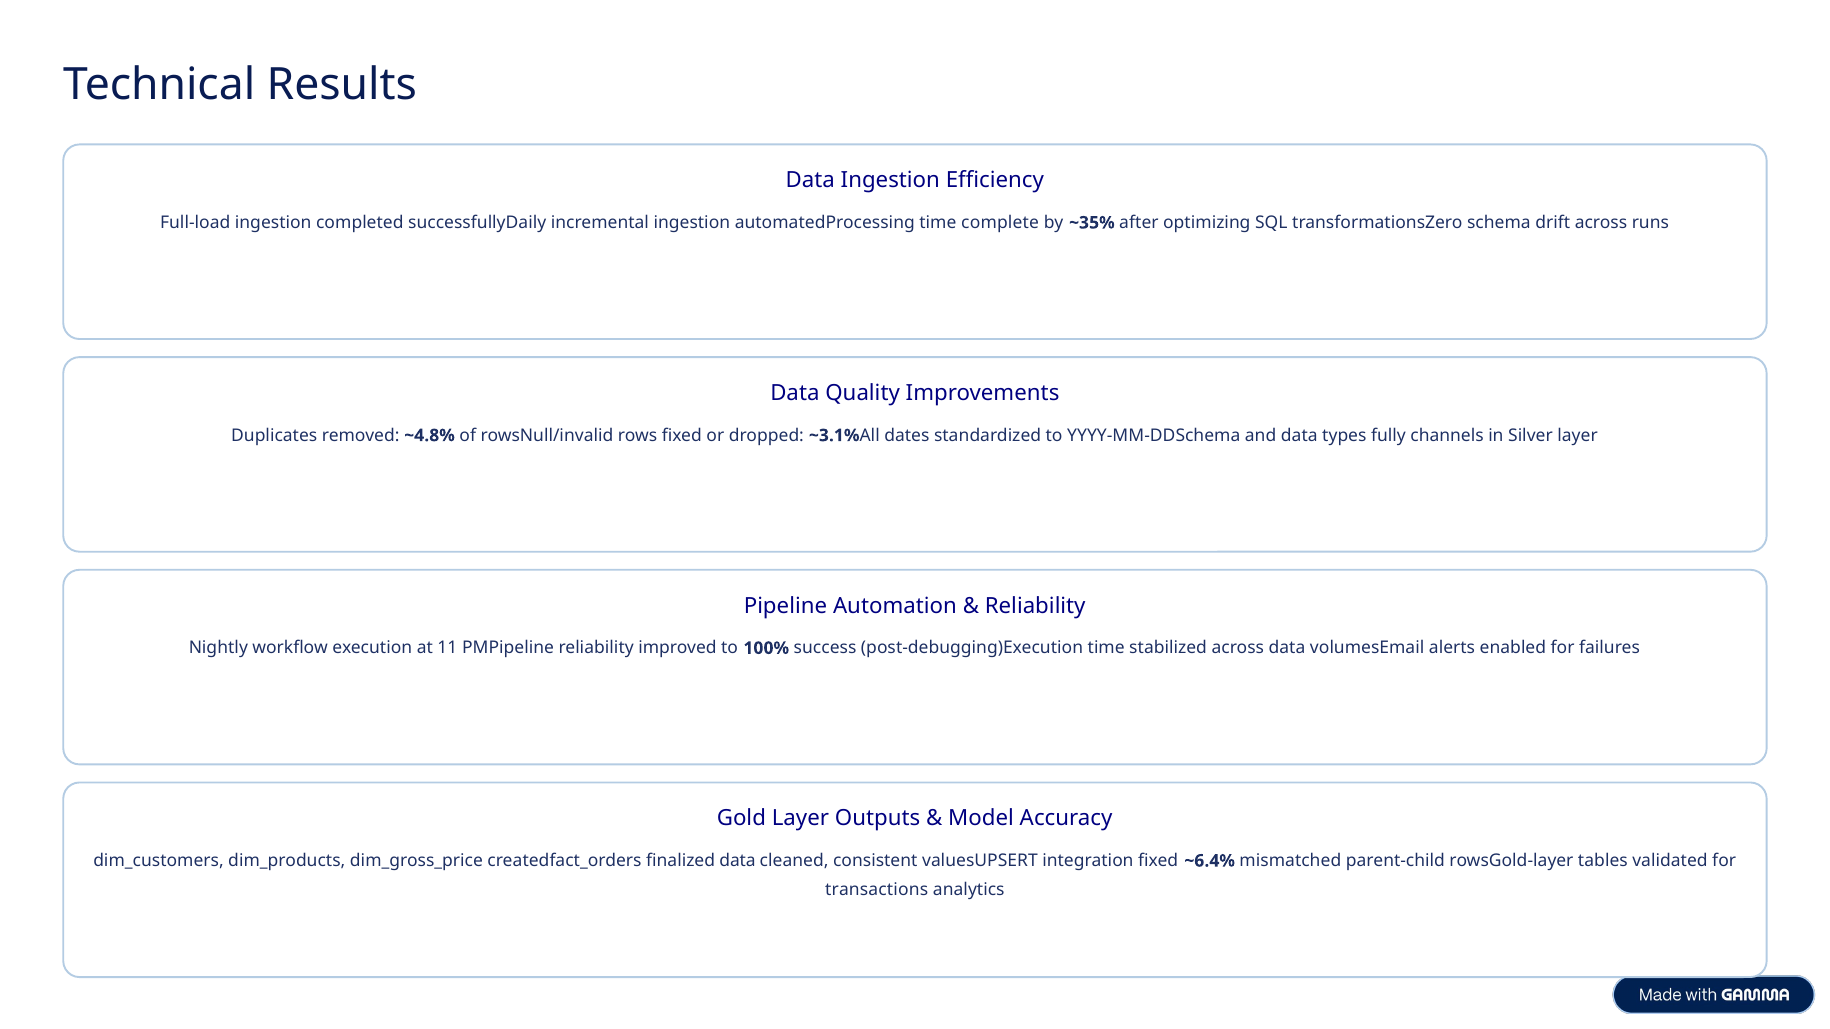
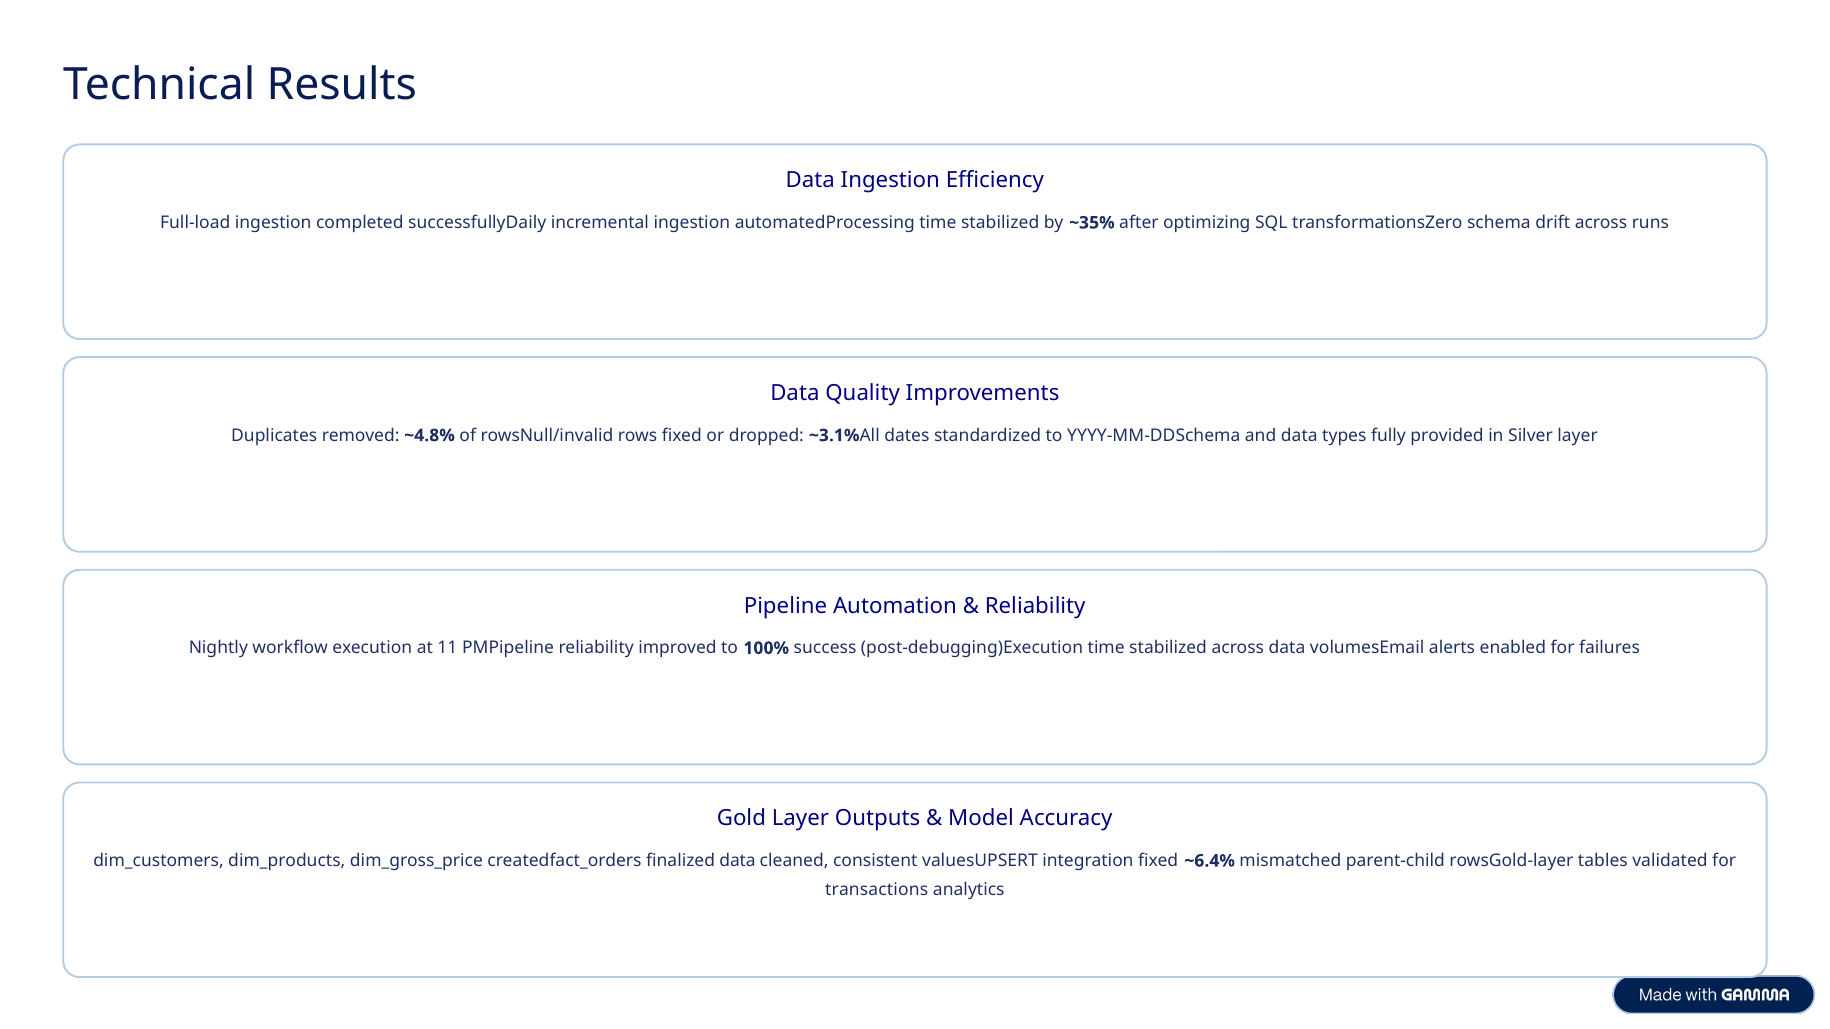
automatedProcessing time complete: complete -> stabilized (1000, 223)
channels: channels -> provided (1447, 436)
